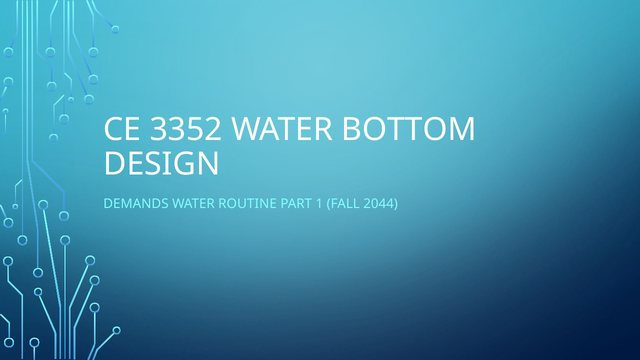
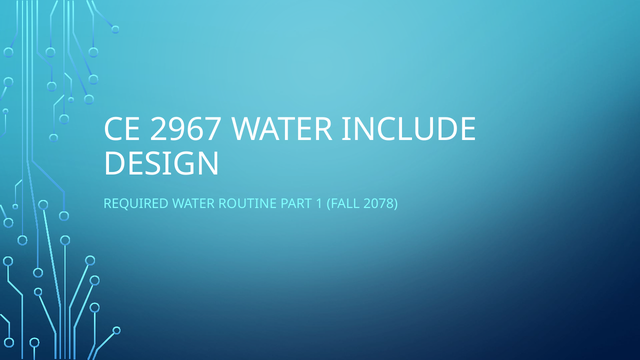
3352: 3352 -> 2967 (186, 130)
BOTTOM: BOTTOM -> INCLUDE (409, 130)
DEMANDS: DEMANDS -> REQUIRED (136, 204)
2044: 2044 -> 2078 (381, 204)
